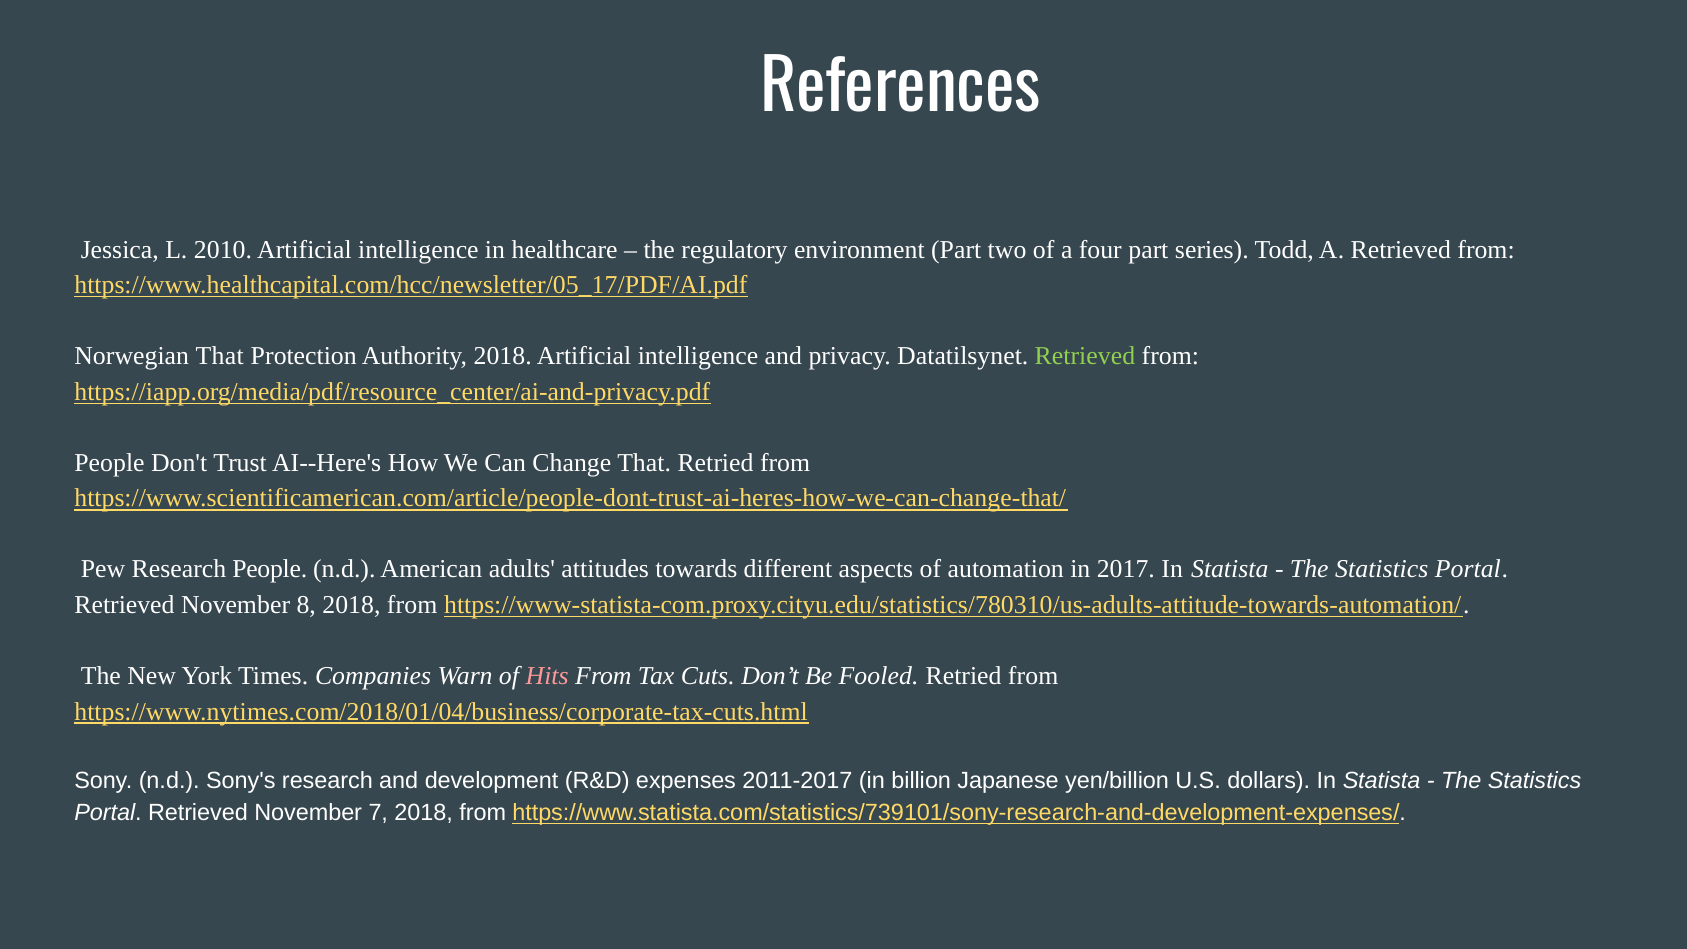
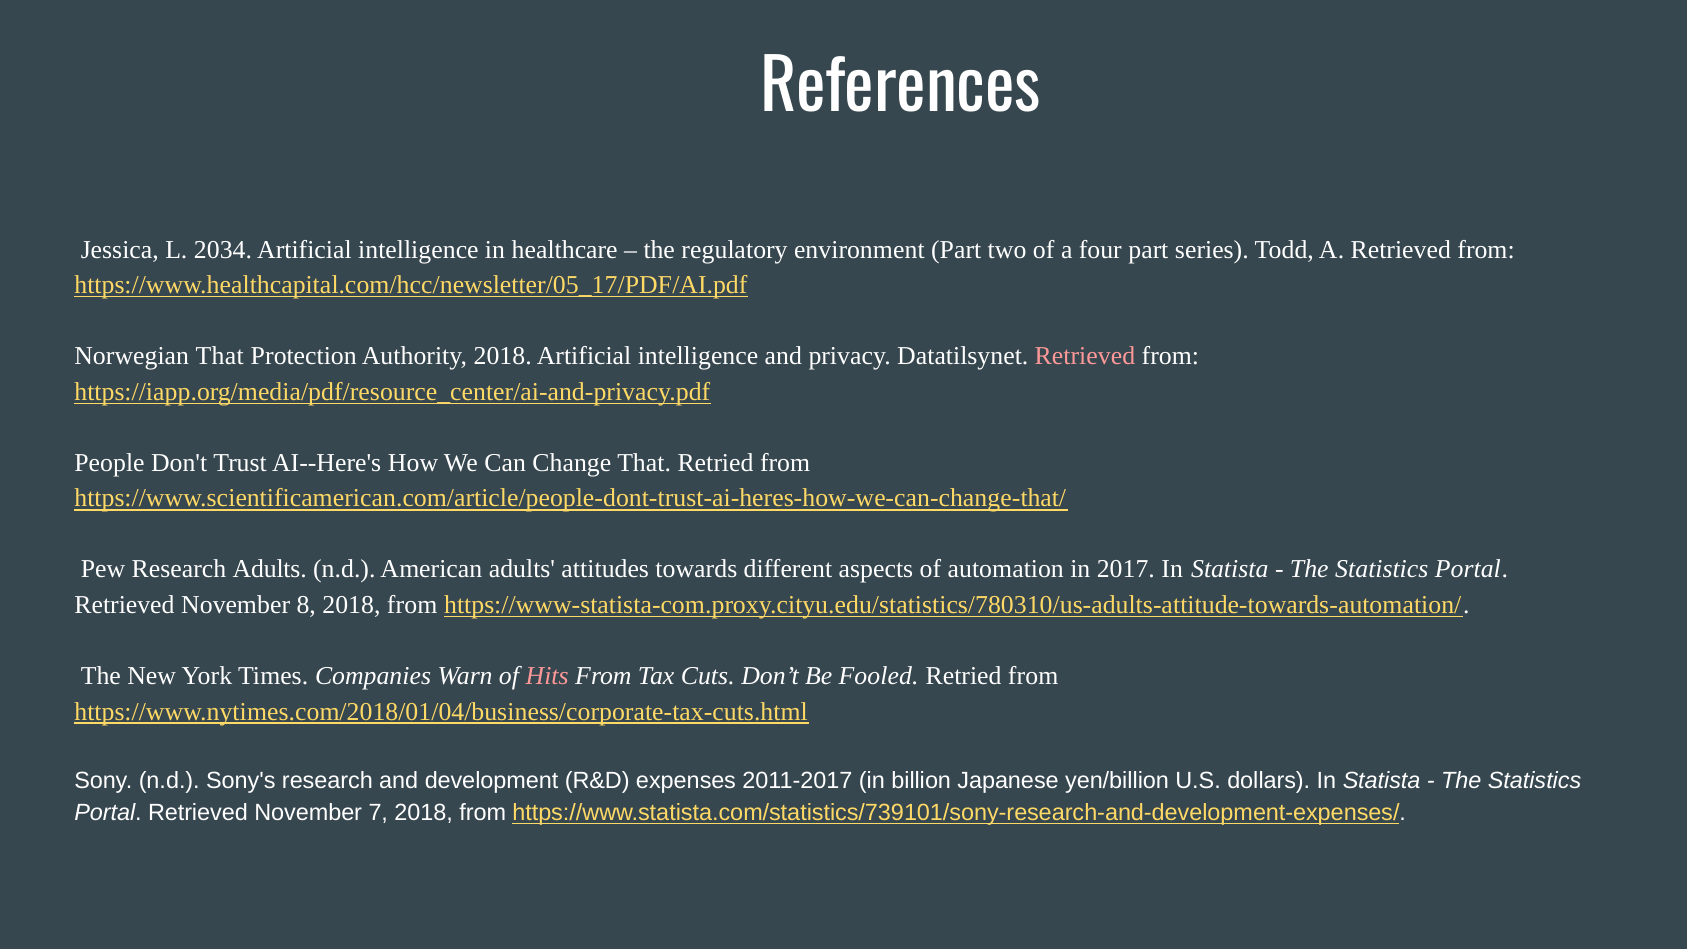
2010: 2010 -> 2034 (223, 250)
Retrieved colour: light green -> pink (1085, 356)
Research People: People -> Adults (270, 569)
